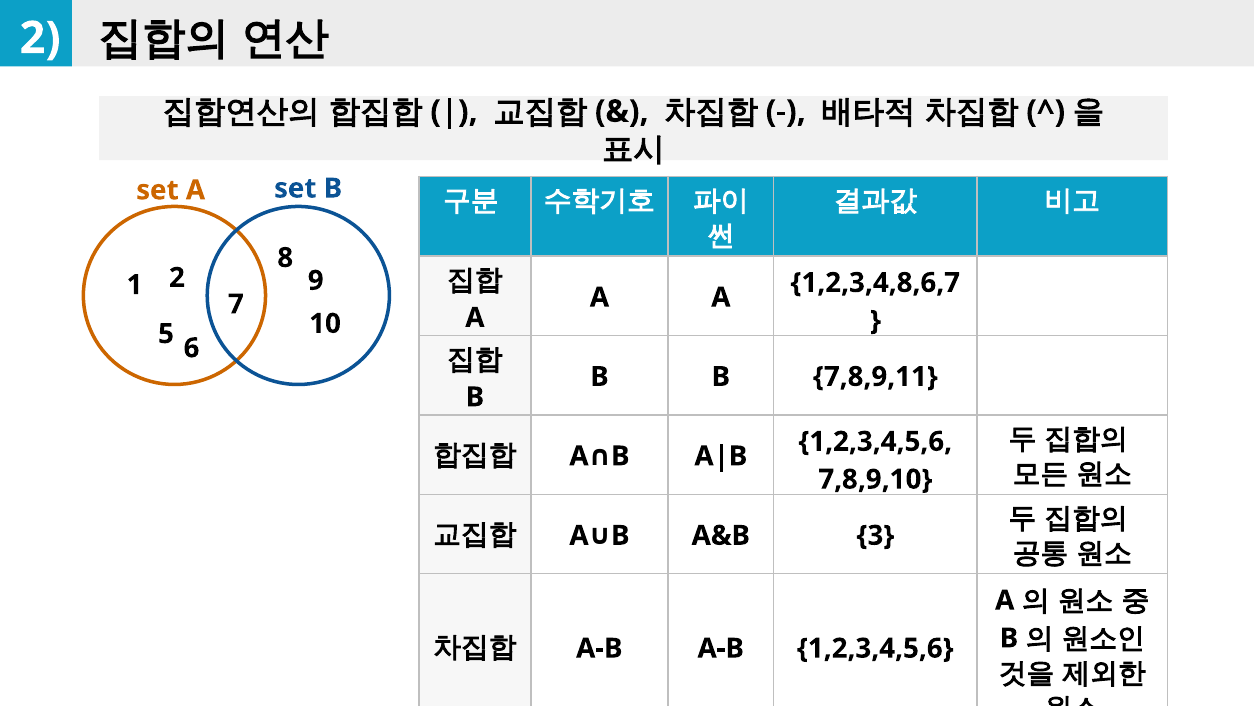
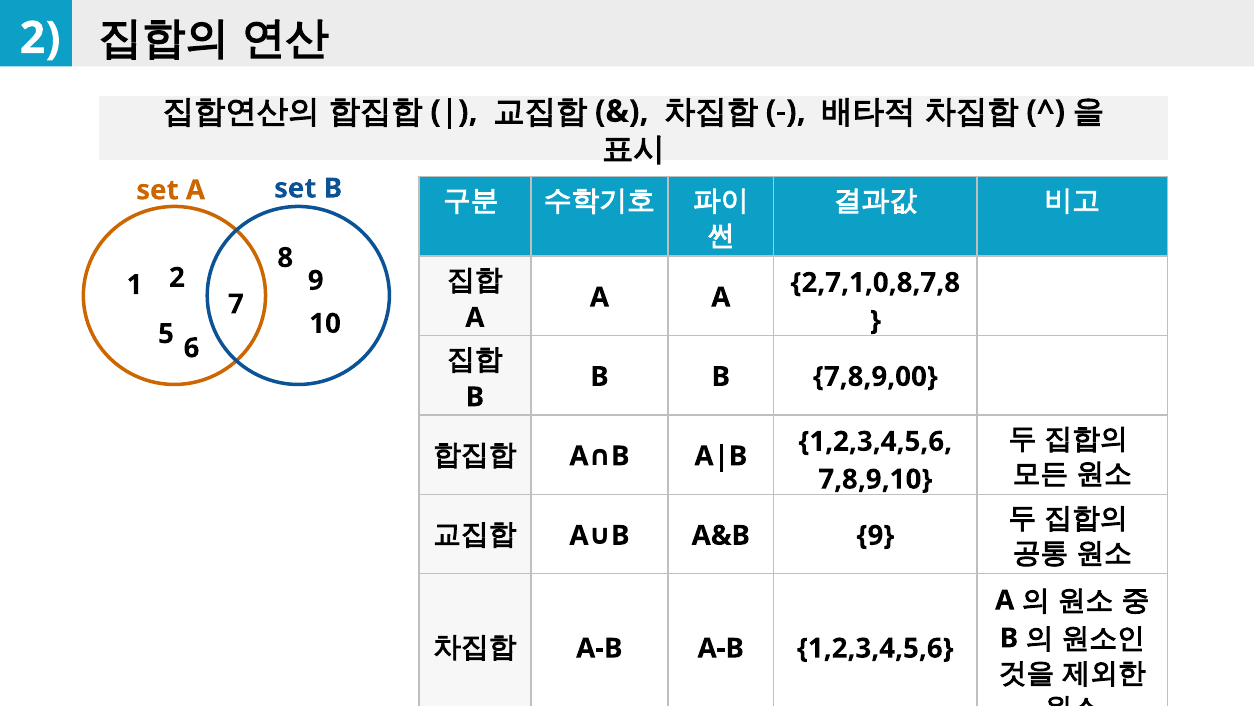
1,2,3,4,8,6,7: 1,2,3,4,8,6,7 -> 2,7,1,0,8,7,8 (875, 283)
7,8,9,11: 7,8,9,11 -> 7,8,9,00 (875, 376)
A&B 3: 3 -> 9 (875, 535)
